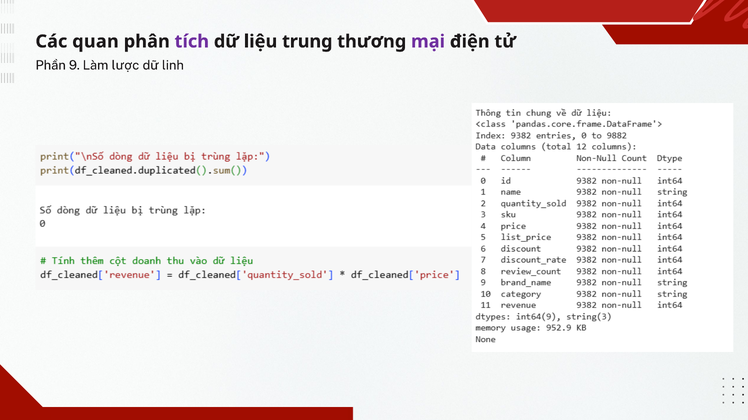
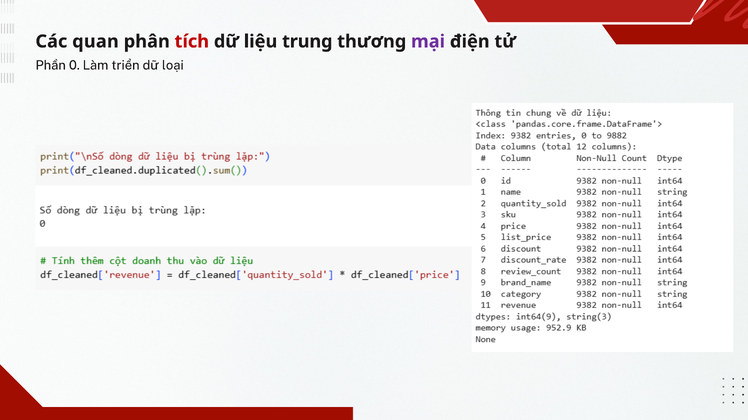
tích colour: purple -> red (192, 42)
9: 9 -> 0 (74, 65)
lược: lược -> triển (126, 65)
linh: linh -> loại (173, 65)
